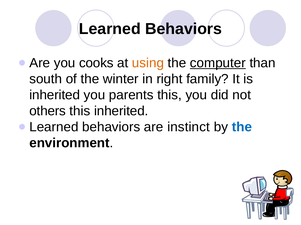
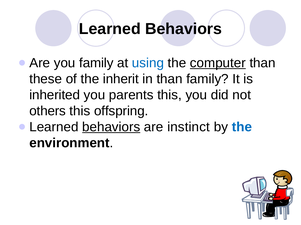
you cooks: cooks -> family (96, 63)
using colour: orange -> blue (148, 63)
south: south -> these (46, 79)
winter: winter -> inherit (121, 79)
in right: right -> than (170, 79)
this inherited: inherited -> offspring (121, 111)
behaviors underline: none -> present (111, 127)
